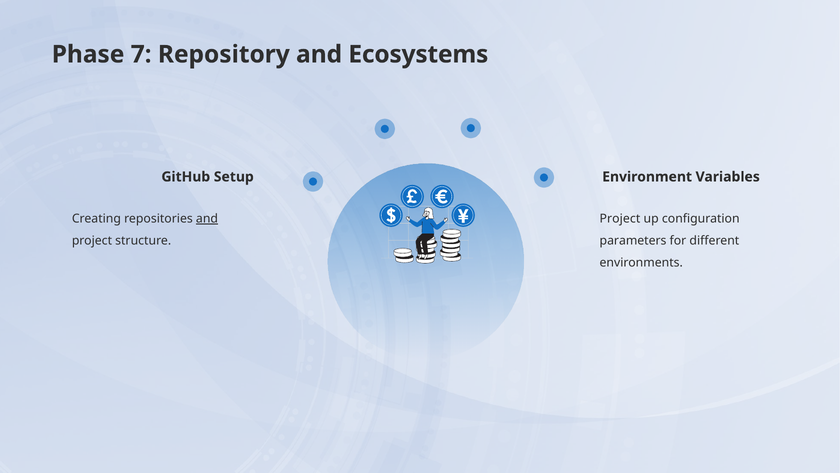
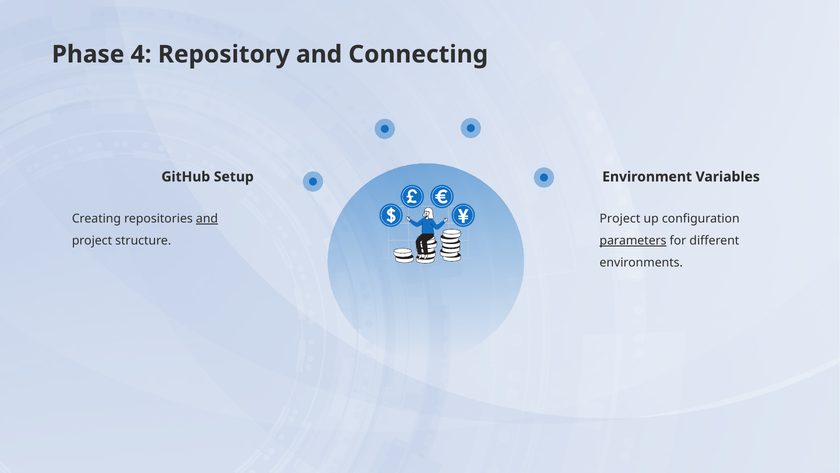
7: 7 -> 4 (141, 54)
Ecosystems: Ecosystems -> Connecting (418, 54)
parameters underline: none -> present (633, 241)
